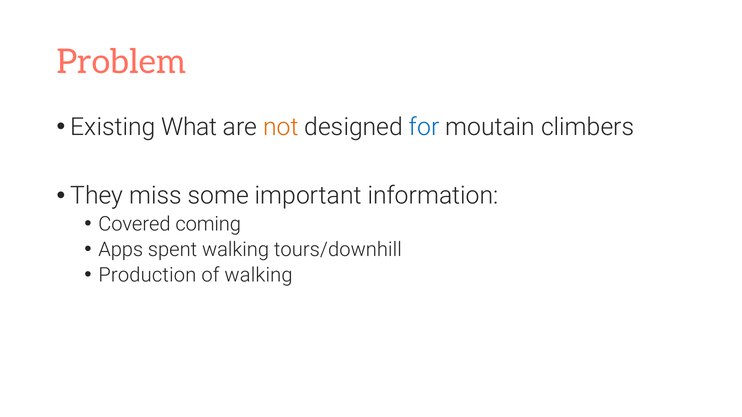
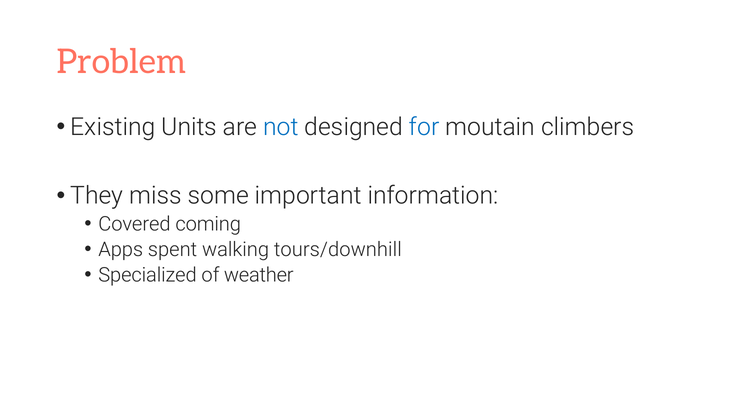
What: What -> Units (189, 127)
not colour: orange -> blue (281, 127)
Production: Production -> Specialized (147, 275)
of walking: walking -> weather (259, 275)
